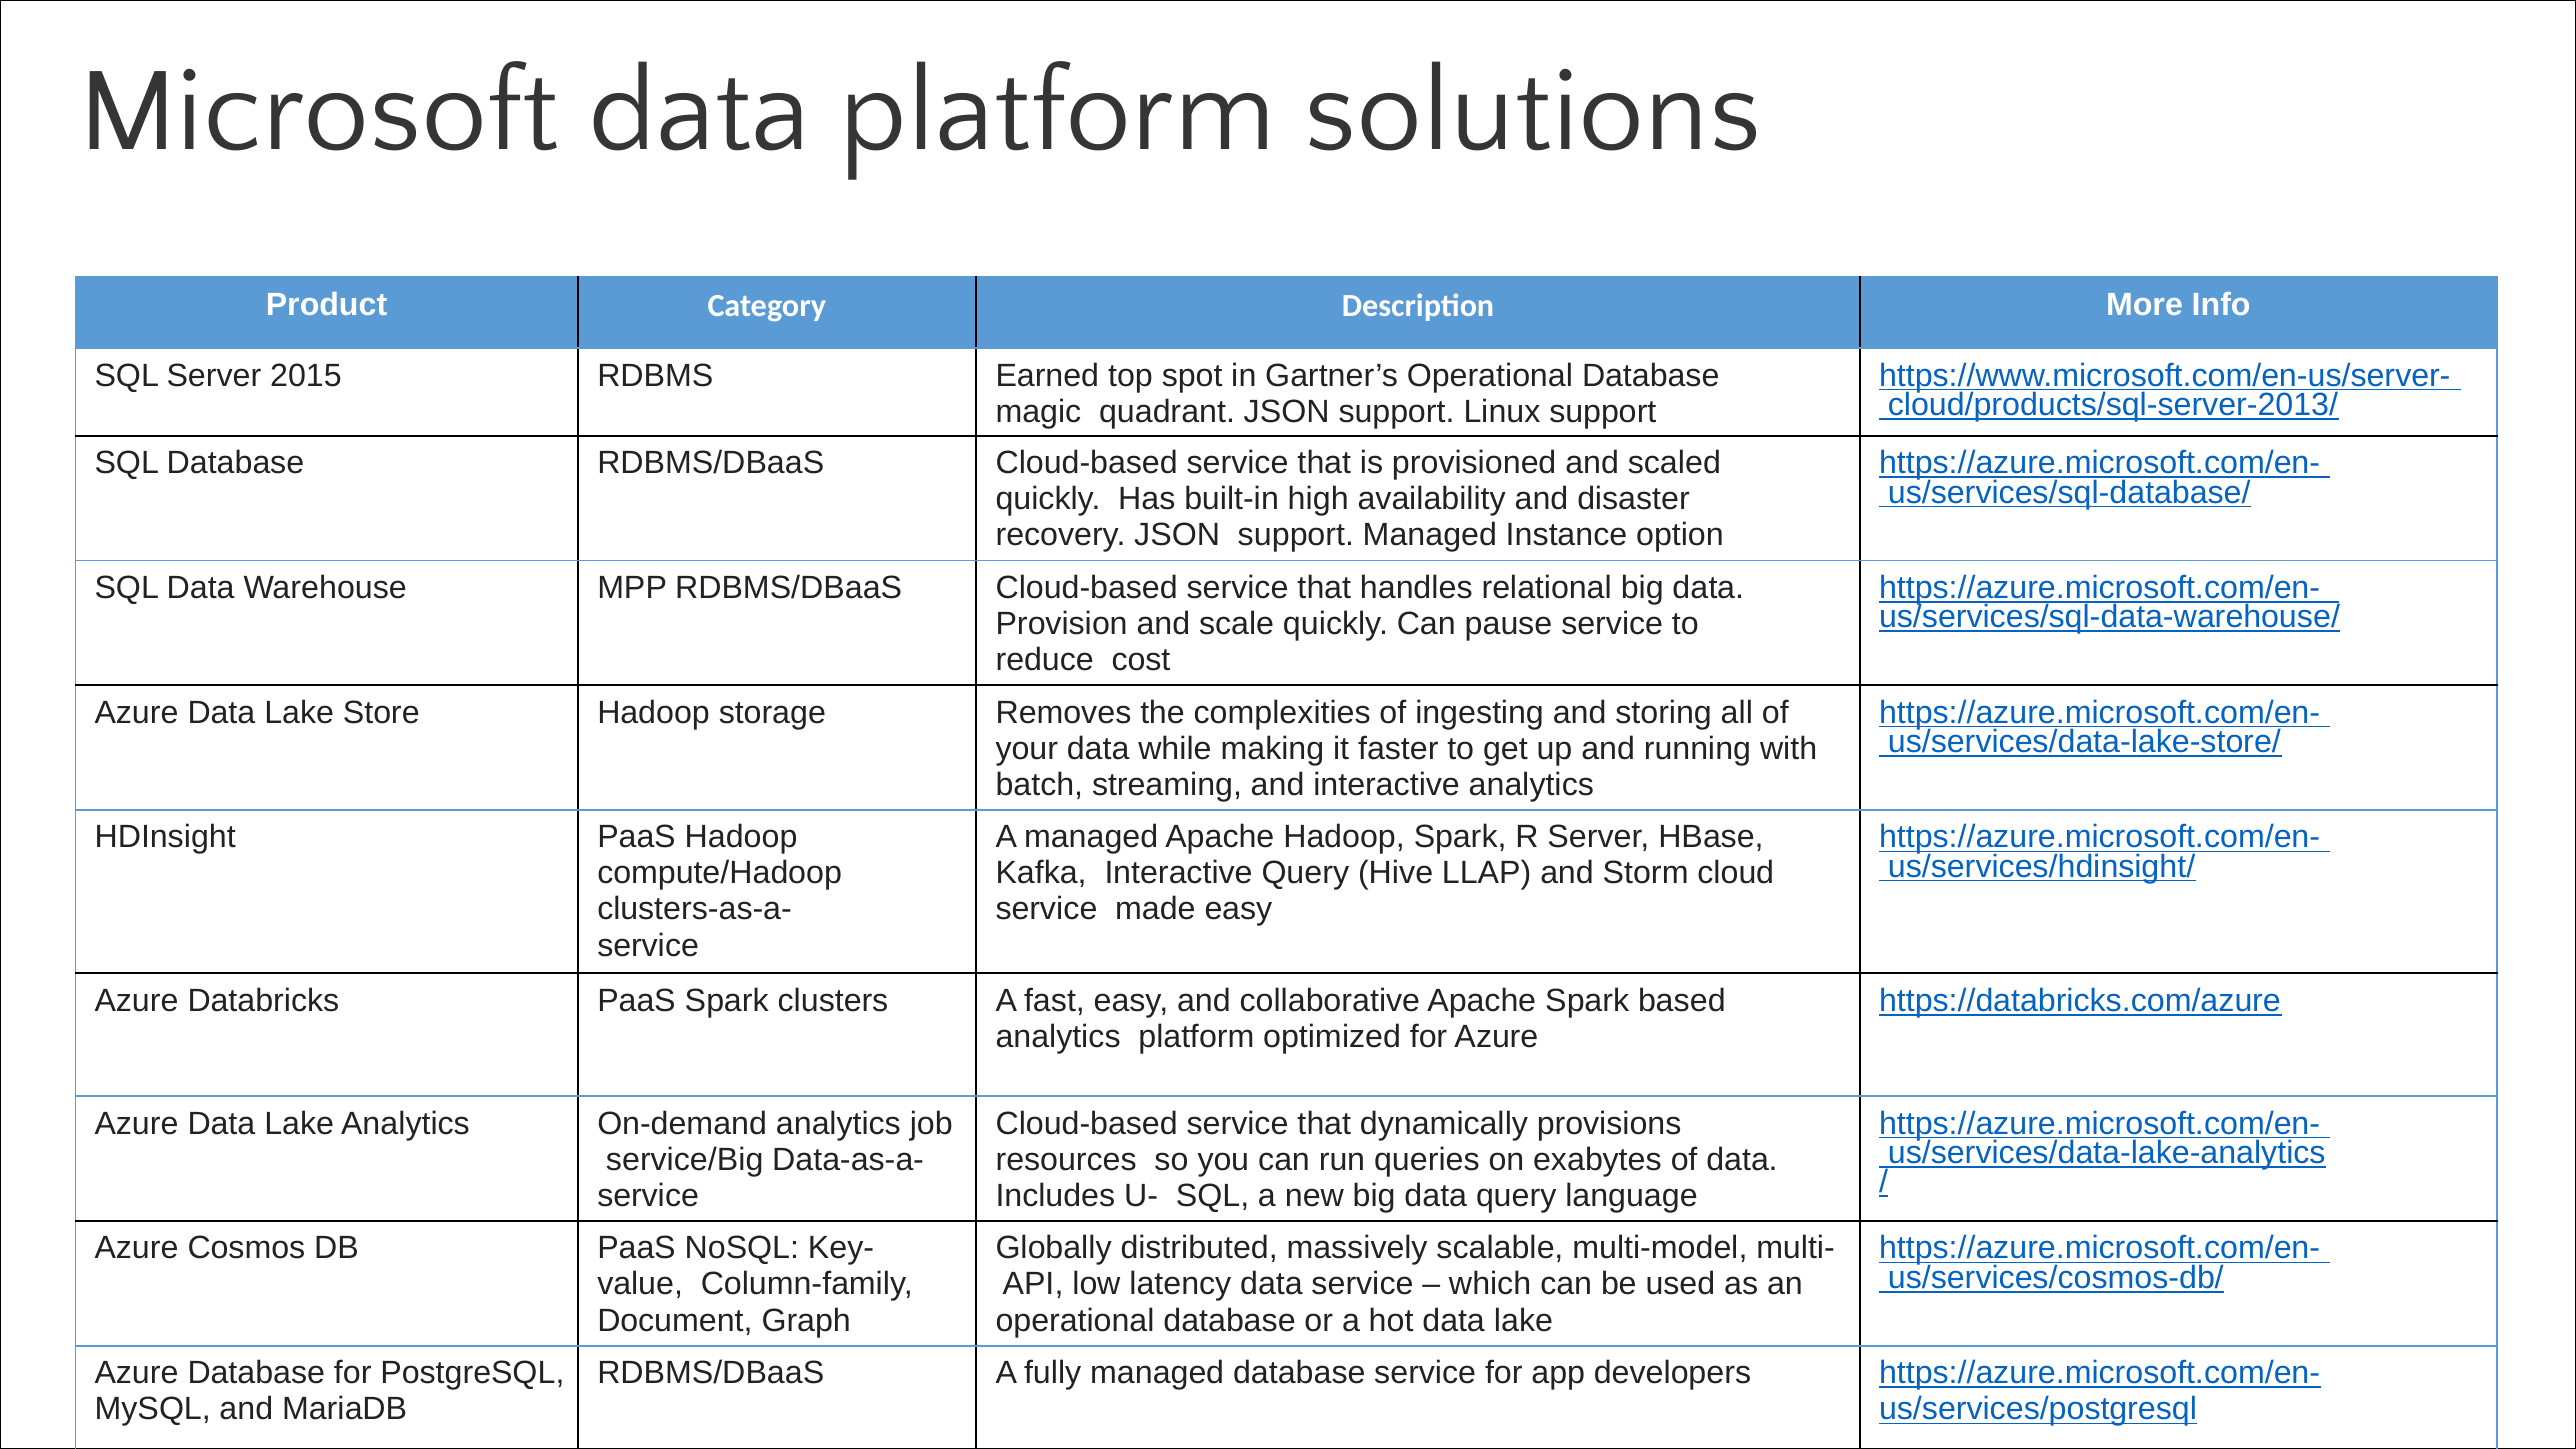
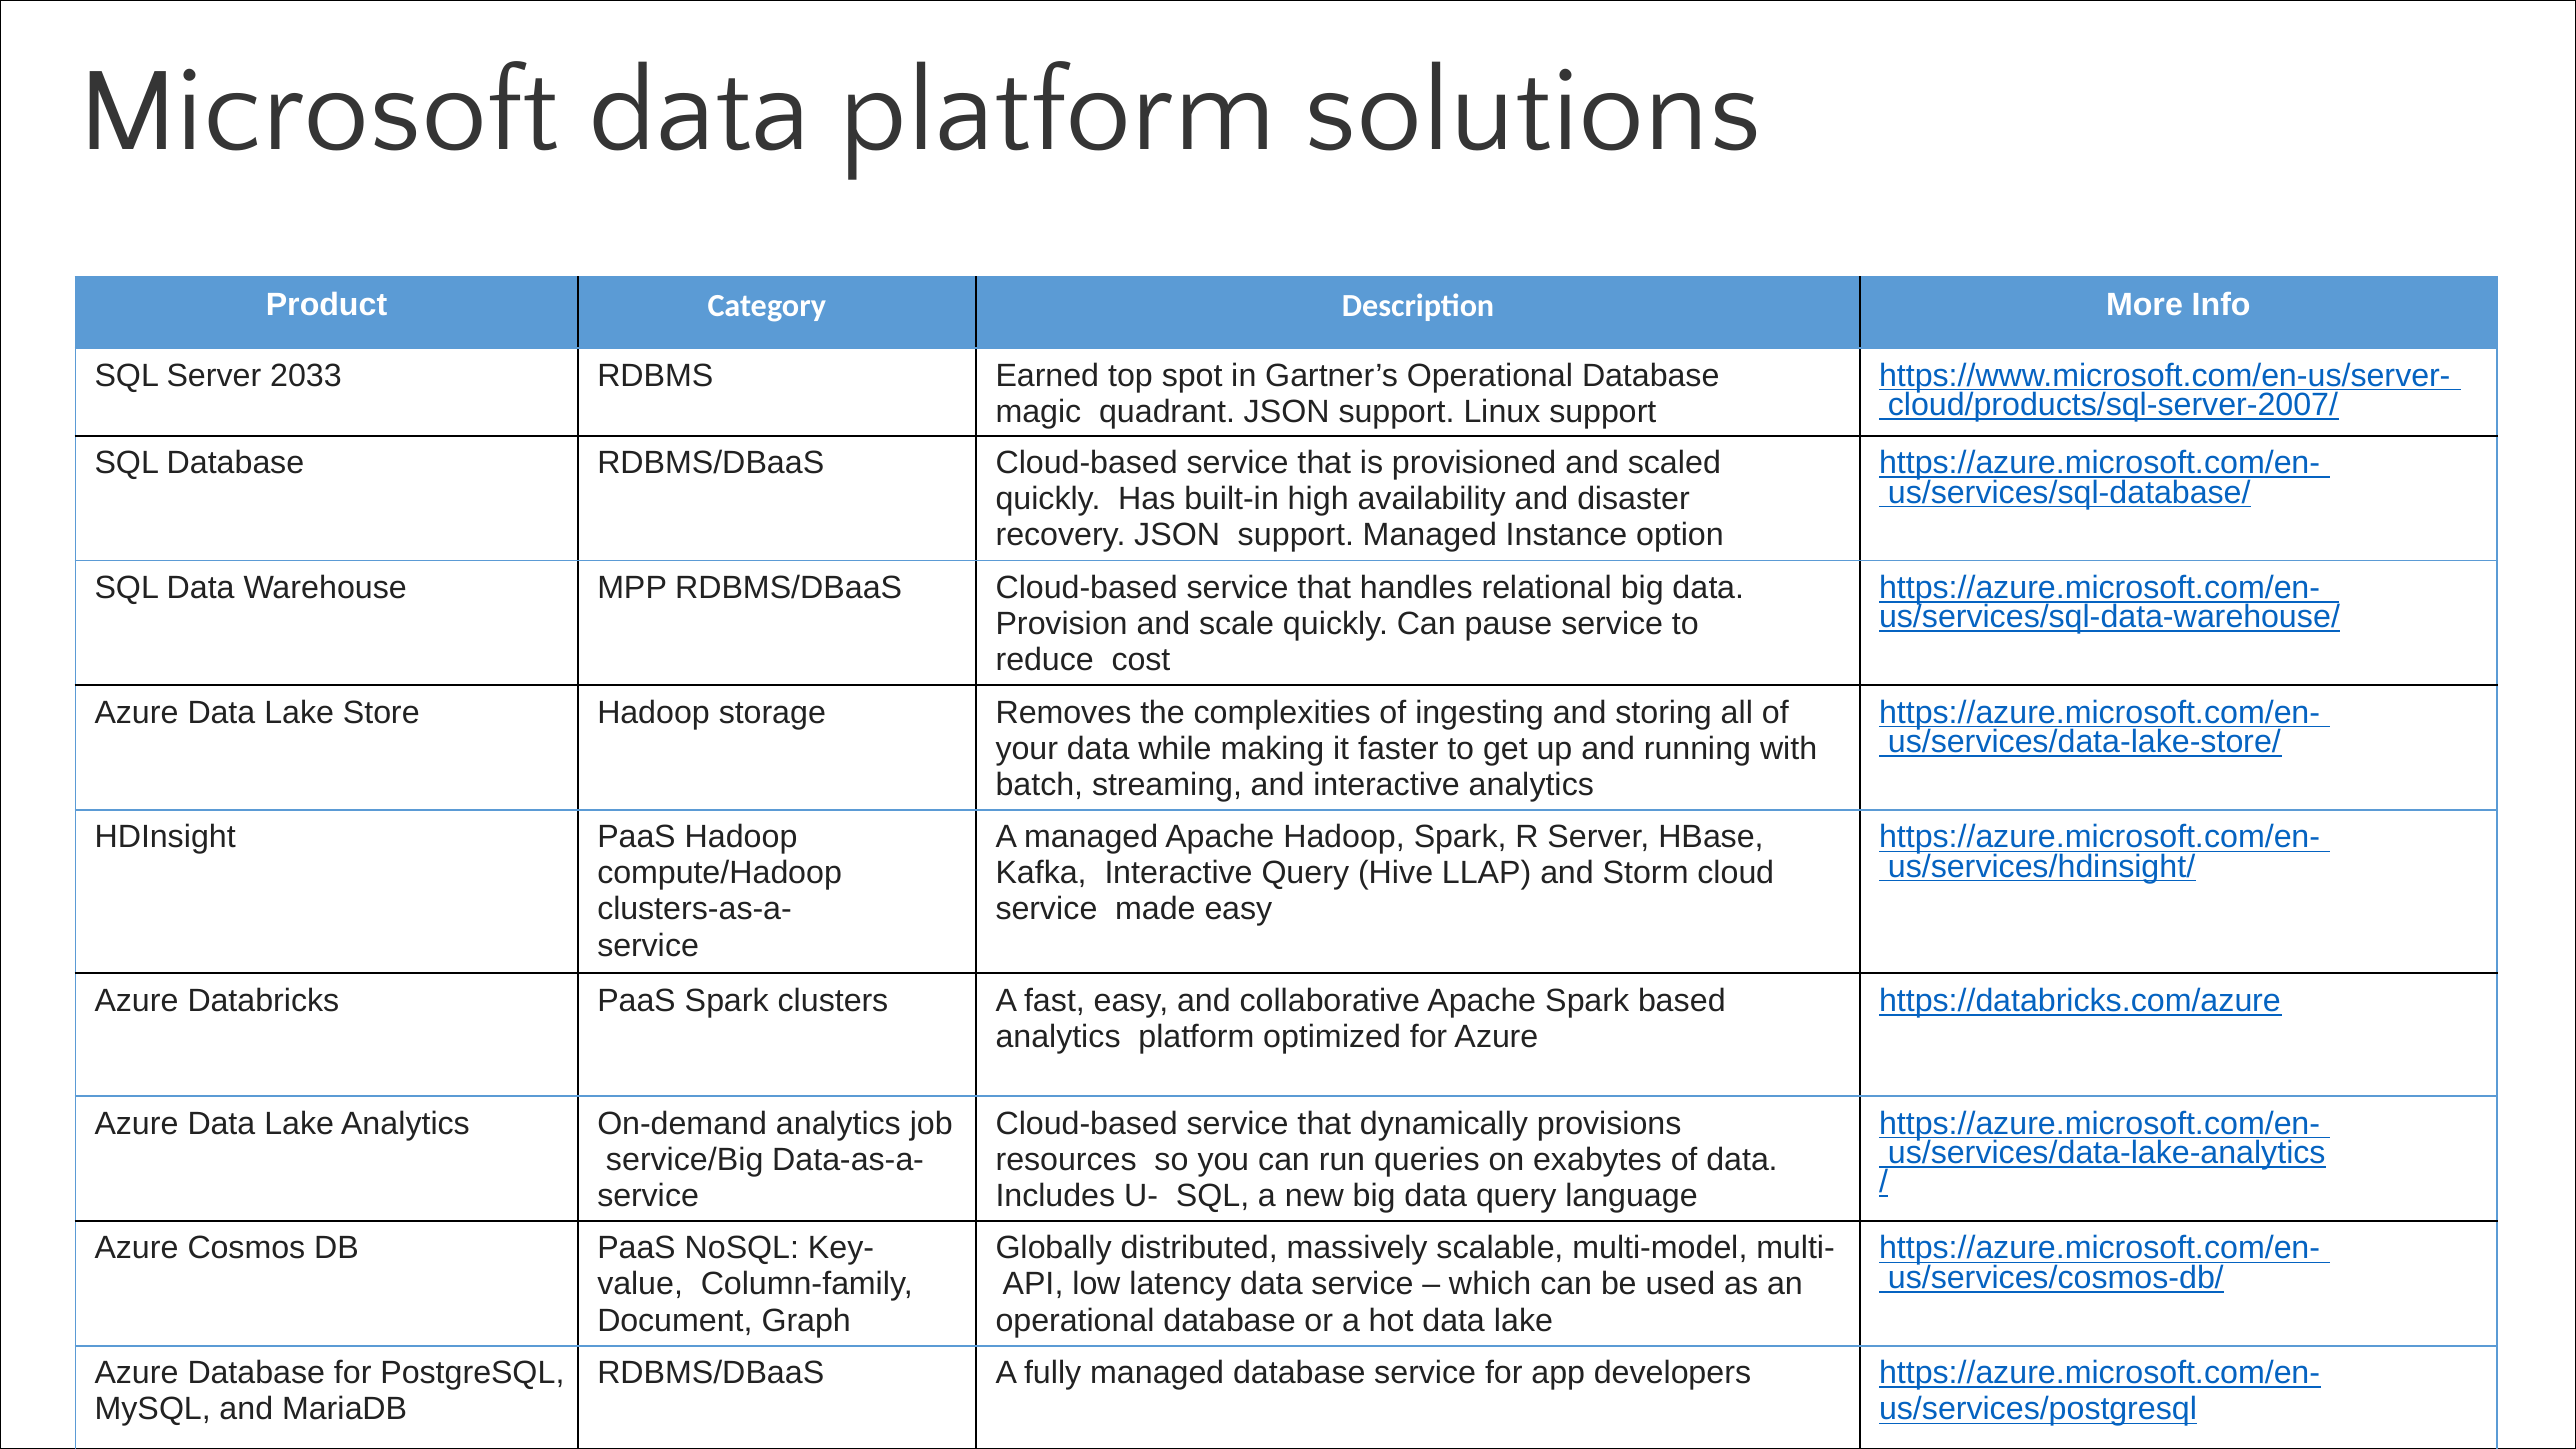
2015: 2015 -> 2033 (306, 375)
cloud/products/sql-server-2013/: cloud/products/sql-server-2013/ -> cloud/products/sql-server-2007/ (2113, 405)
